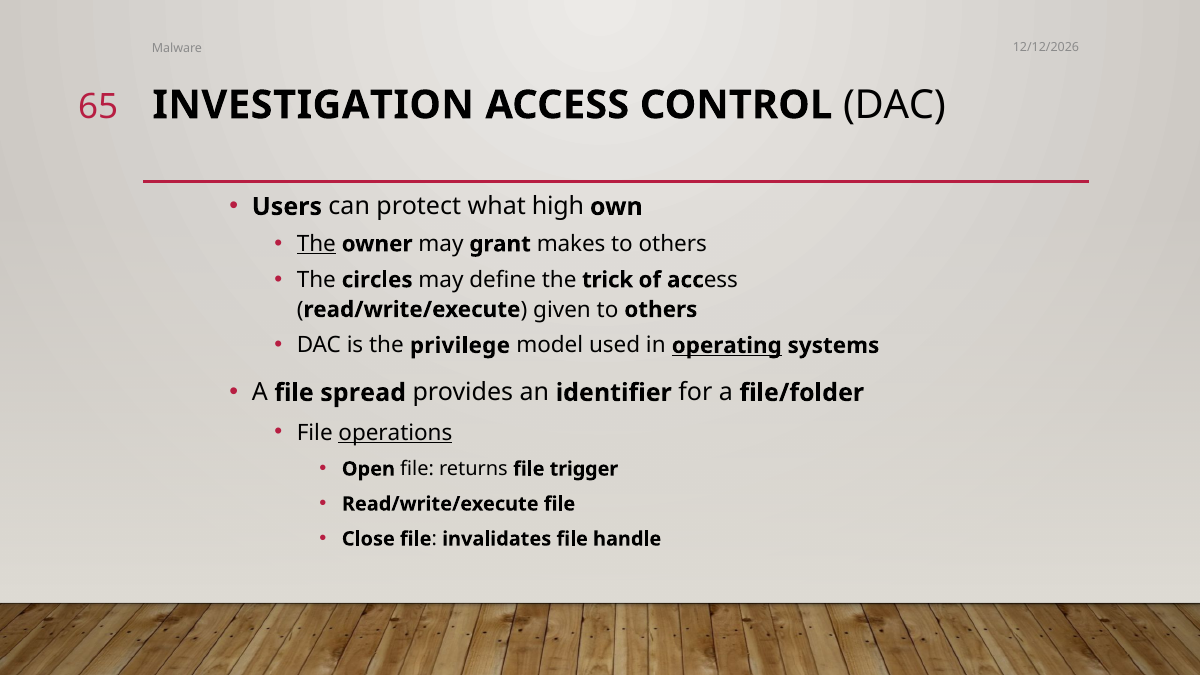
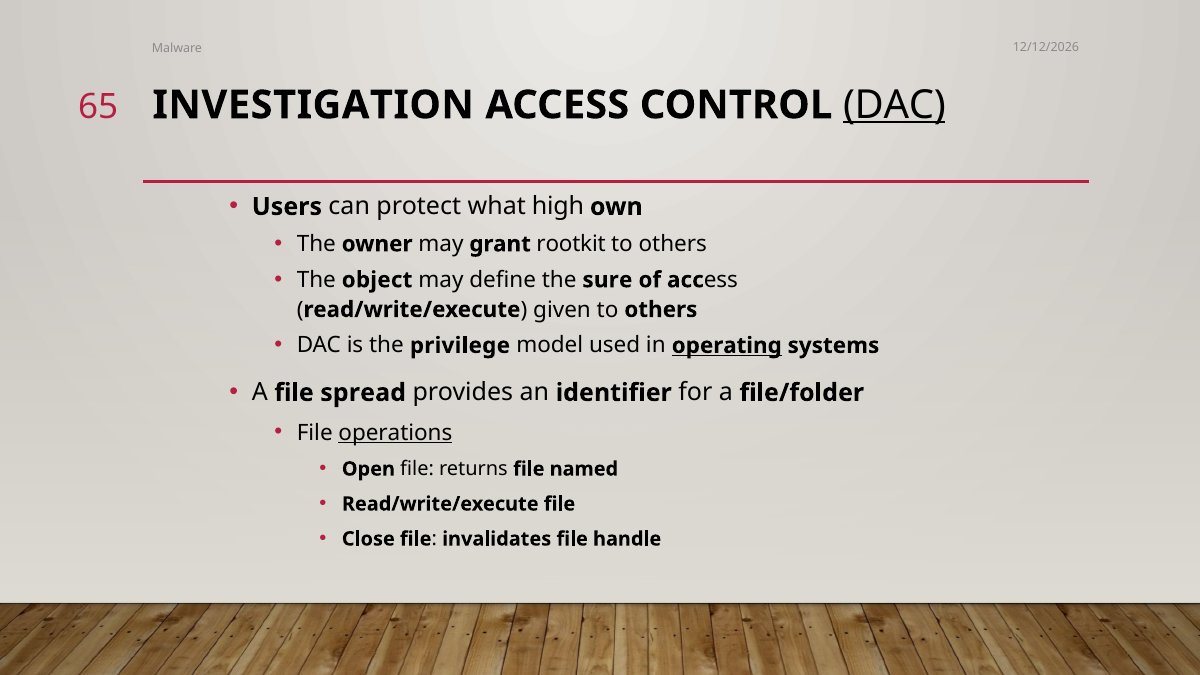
DAC underline: none -> present (894, 105)
The underline: present -> none (316, 244)
makes: makes -> rootkit (571, 244)
circles: circles -> object (377, 280)
trick: trick -> sure (607, 280)
trigger: trigger -> named (584, 469)
